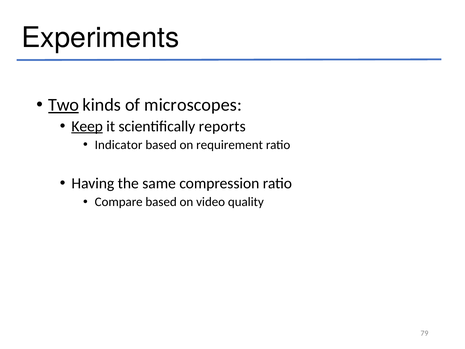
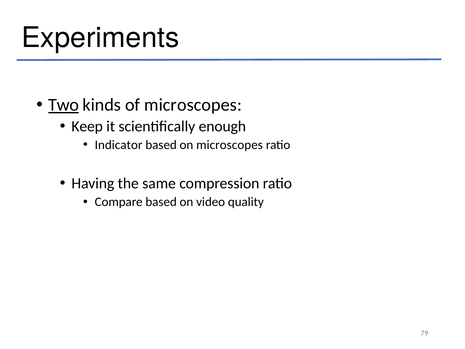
Keep underline: present -> none (87, 126)
reports: reports -> enough (222, 126)
on requirement: requirement -> microscopes (230, 145)
